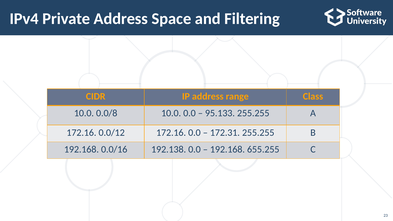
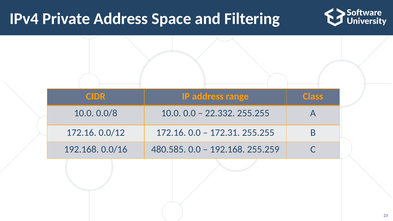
95.133: 95.133 -> 22.332 (220, 113)
192.138: 192.138 -> 480.585 (169, 149)
655.255: 655.255 -> 255.259 (263, 149)
